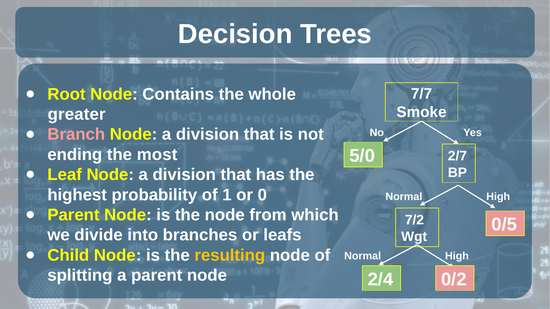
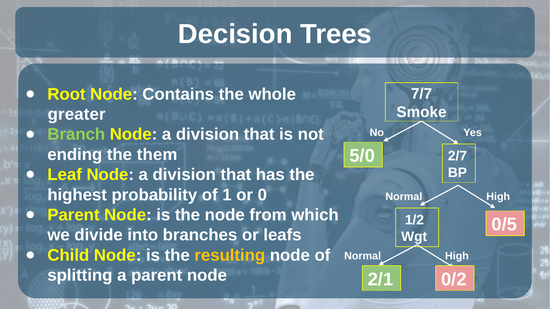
Branch colour: pink -> light green (76, 135)
most: most -> them (157, 155)
7/2: 7/2 -> 1/2 (414, 220)
2/4: 2/4 -> 2/1 (381, 280)
